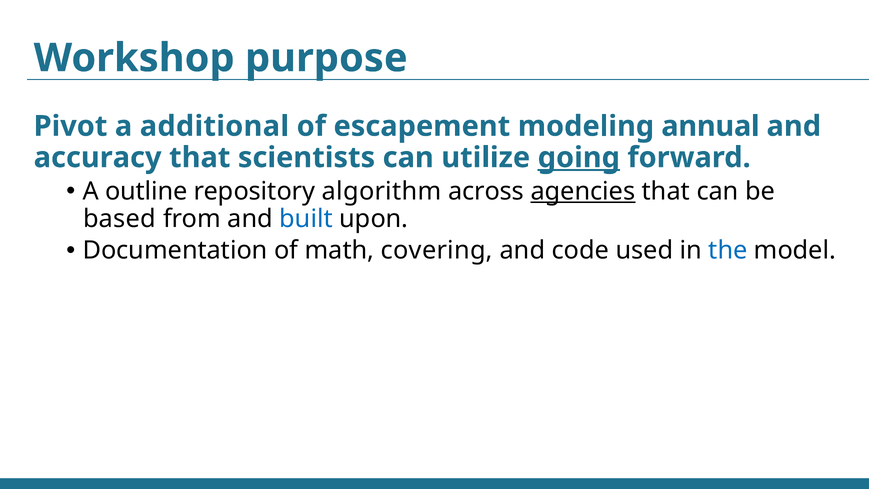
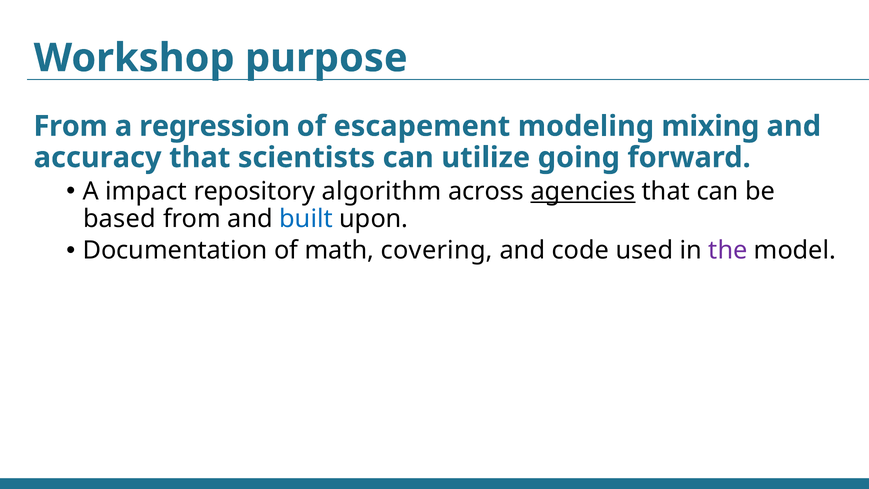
Pivot: Pivot -> From (71, 126)
additional: additional -> regression (215, 126)
annual: annual -> mixing (710, 126)
going underline: present -> none (579, 158)
outline: outline -> impact (146, 191)
the colour: blue -> purple (728, 251)
